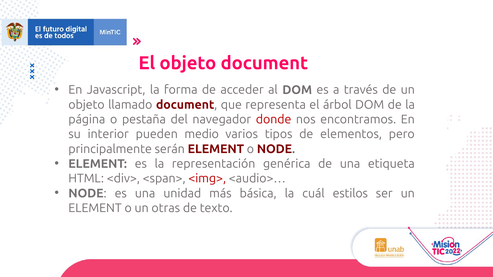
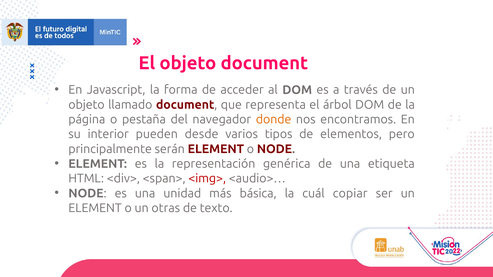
donde colour: red -> orange (274, 120)
medio: medio -> desde (202, 134)
estilos: estilos -> copiar (350, 193)
